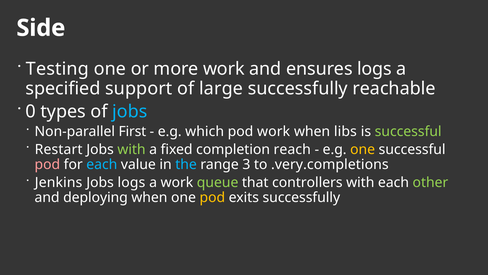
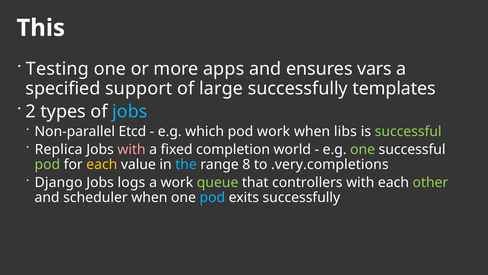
Side: Side -> This (41, 28)
more work: work -> apps (224, 69)
ensures logs: logs -> vars (374, 69)
reachable: reachable -> templates (394, 88)
0: 0 -> 2 (31, 111)
First: First -> Etcd (132, 131)
Restart: Restart -> Replica (59, 149)
with colour: light green -> pink (132, 149)
reach: reach -> world (292, 149)
one colour: yellow -> light green (363, 149)
pod colour: pink -> light green (47, 164)
each colour: light blue -> yellow (102, 164)
3: 3 -> 8 (246, 164)
Jenkins: Jenkins -> Django (59, 182)
deploying: deploying -> scheduler (95, 197)
pod colour: yellow -> light blue (212, 197)
